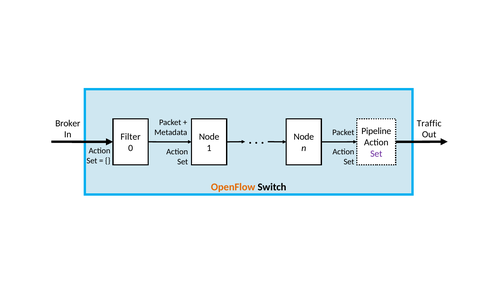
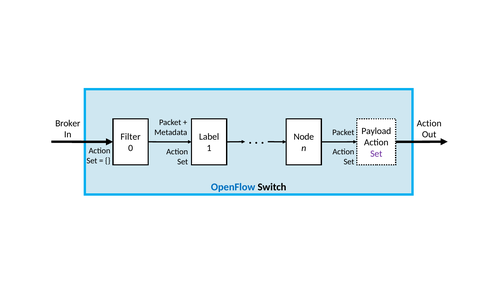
Traffic: Traffic -> Action (429, 123)
Pipeline: Pipeline -> Payload (376, 131)
Node: Node -> Label (209, 137)
OpenFlow colour: orange -> blue (233, 187)
